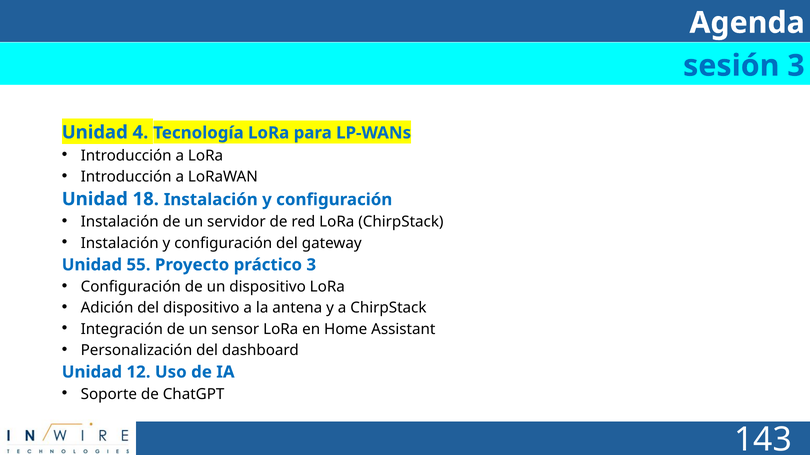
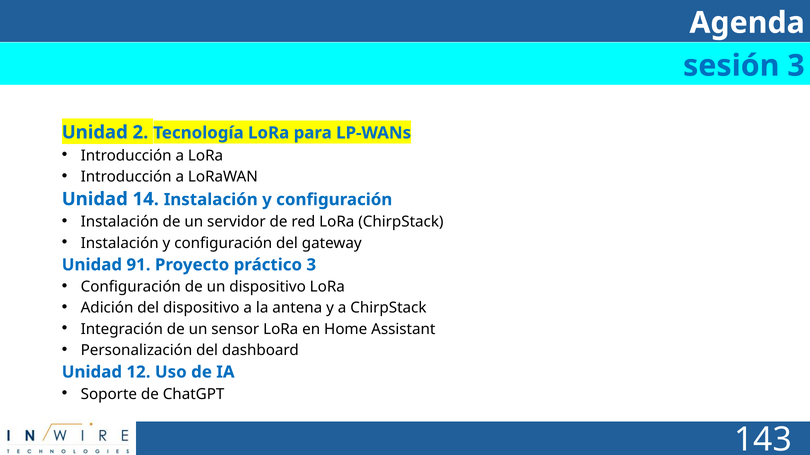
4: 4 -> 2 (140, 132)
18: 18 -> 14 (146, 199)
55: 55 -> 91 (138, 265)
